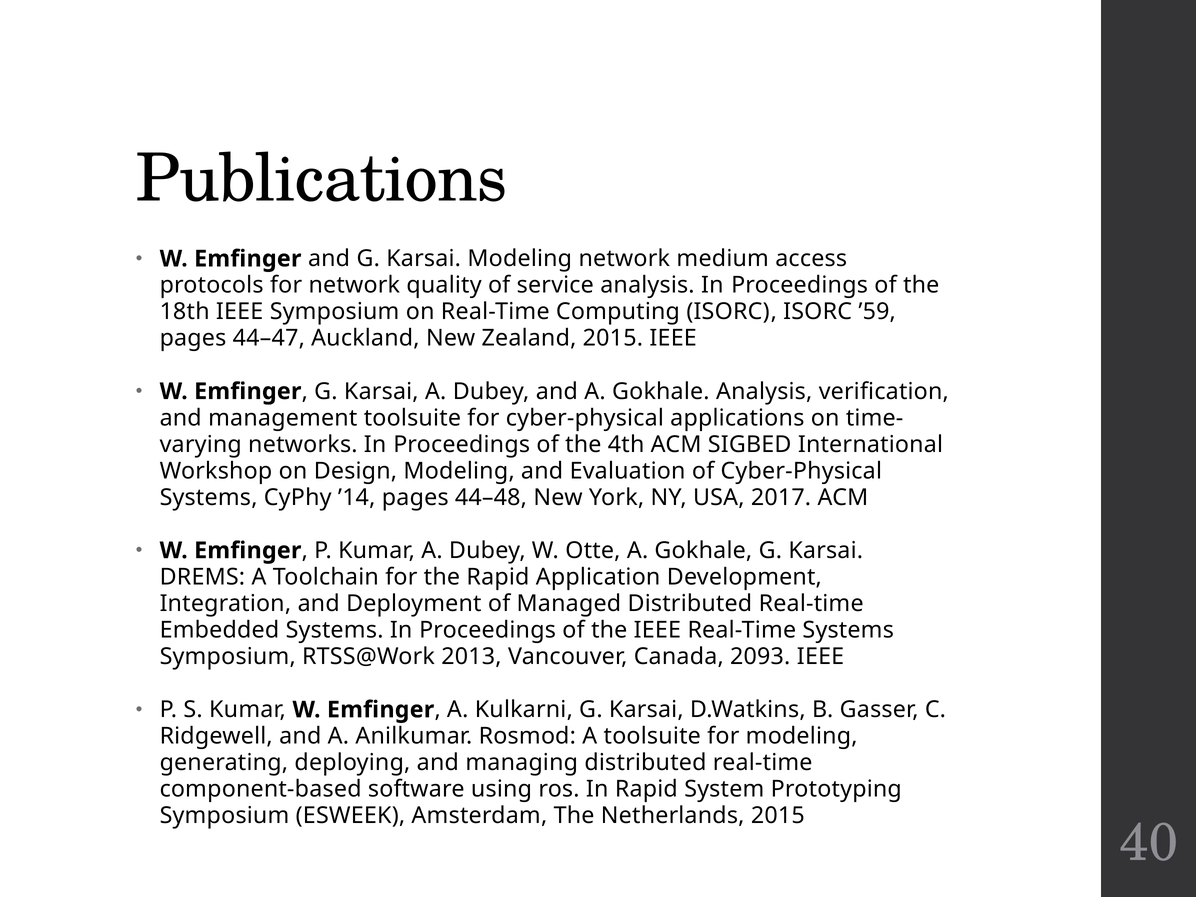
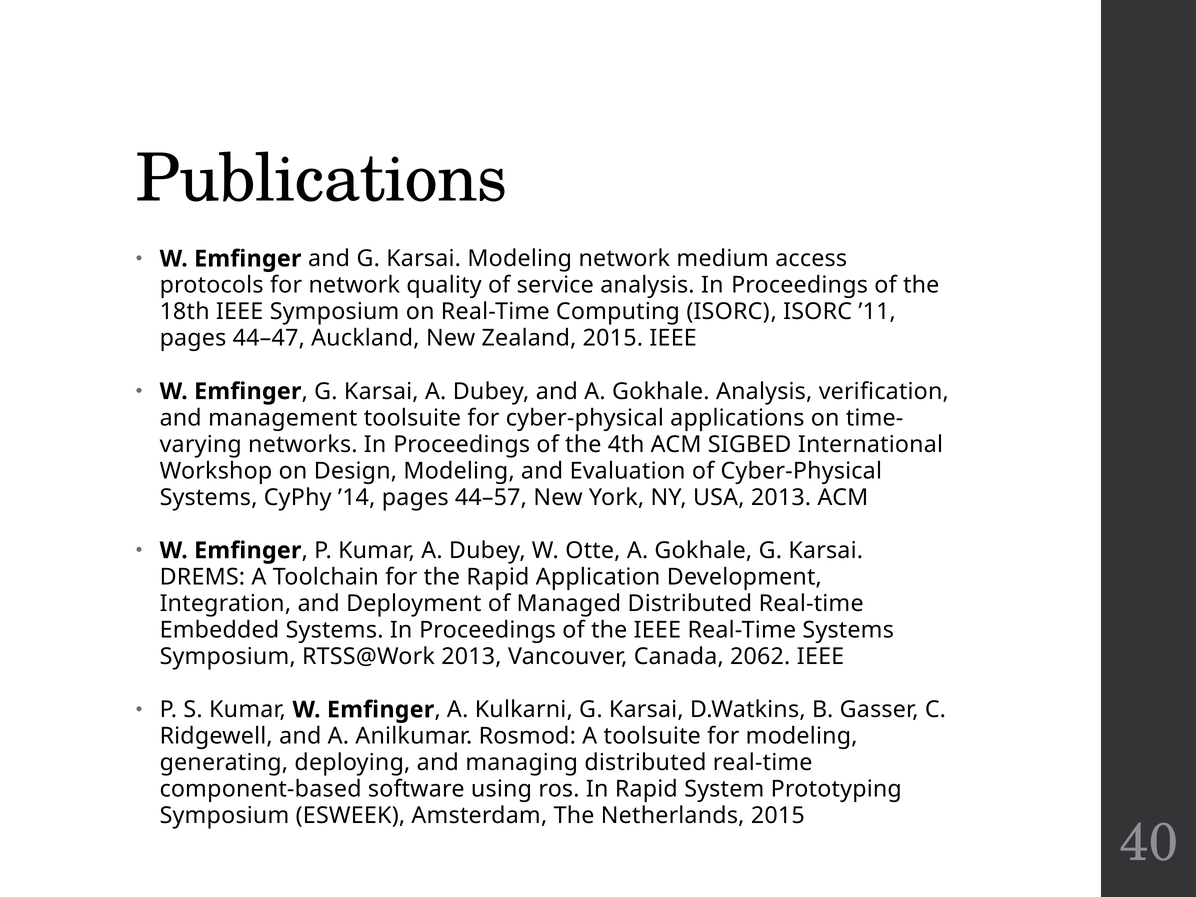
’59: ’59 -> ’11 (877, 312)
44–48: 44–48 -> 44–57 (491, 497)
USA 2017: 2017 -> 2013 (781, 497)
2093: 2093 -> 2062 (760, 657)
